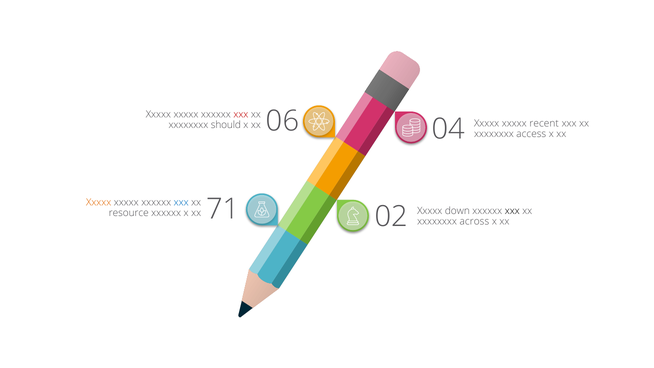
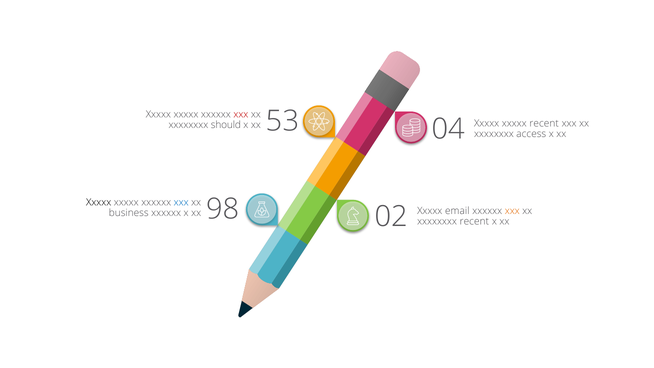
06: 06 -> 53 (283, 121)
Xxxxx colour: orange -> black (99, 202)
down: down -> email (457, 211)
xxx colour: black -> orange (512, 211)
resource: resource -> business (129, 213)
71: 71 -> 98 (223, 209)
xxxxxxxx across: across -> recent (474, 221)
